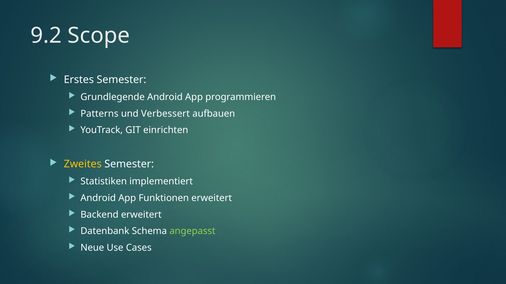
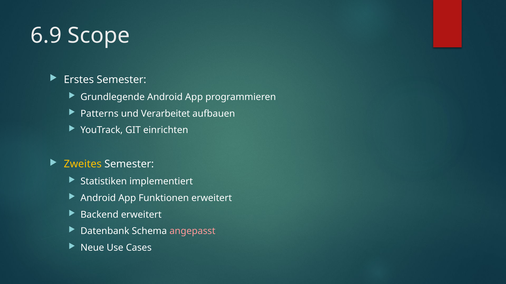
9.2: 9.2 -> 6.9 (46, 36)
Verbessert: Verbessert -> Verarbeitet (166, 114)
angepasst colour: light green -> pink (192, 232)
